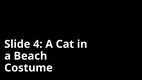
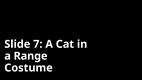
4: 4 -> 7 (38, 44)
Beach: Beach -> Range (31, 56)
